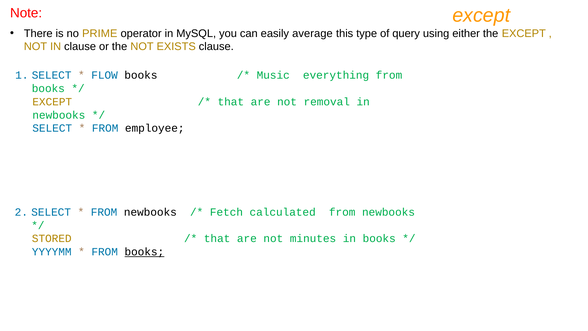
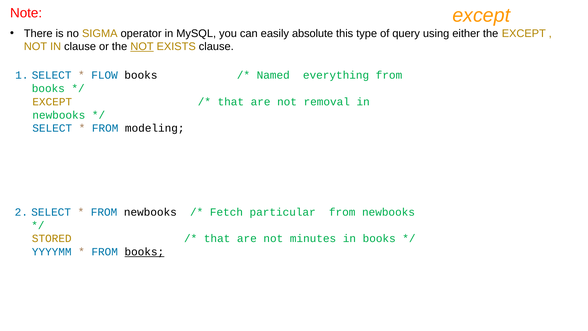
PRIME: PRIME -> SIGMA (100, 33)
average: average -> absolute (313, 33)
NOT underline: none -> present (142, 47)
Music: Music -> Named (273, 75)
employee: employee -> modeling (155, 128)
calculated: calculated -> particular (283, 212)
